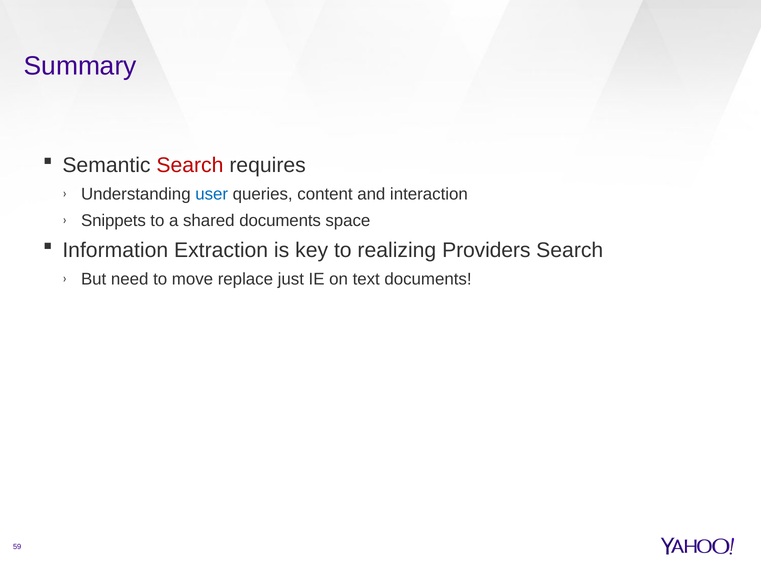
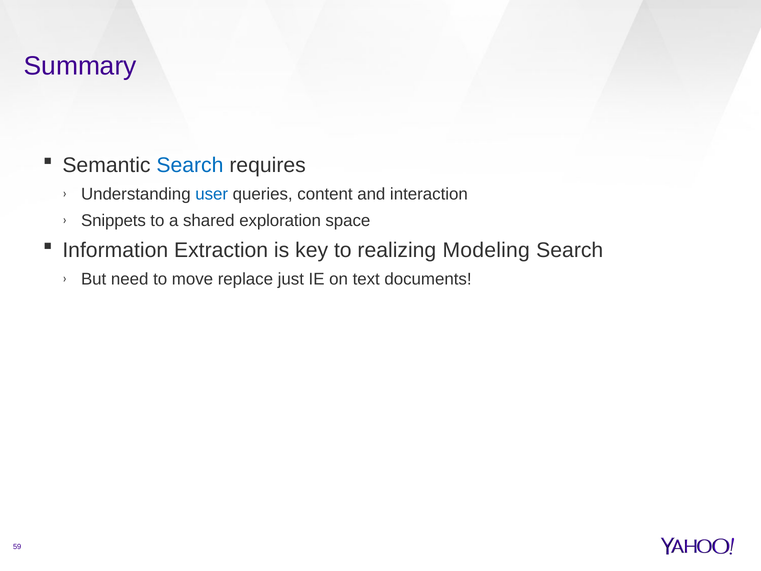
Search colour: red -> blue (190, 165)
shared documents: documents -> exploration (280, 221)
Providers: Providers -> Modeling (486, 250)
